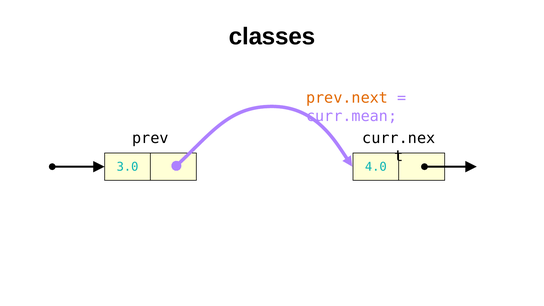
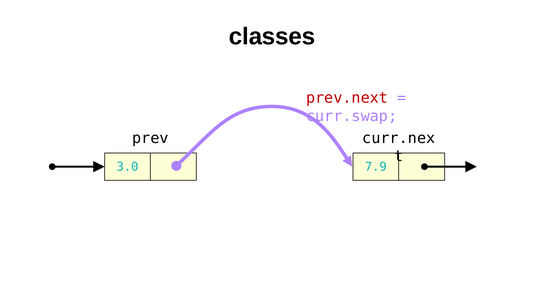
prev.next colour: orange -> red (347, 98)
curr.mean: curr.mean -> curr.swap (352, 116)
4.0: 4.0 -> 7.9 (376, 167)
